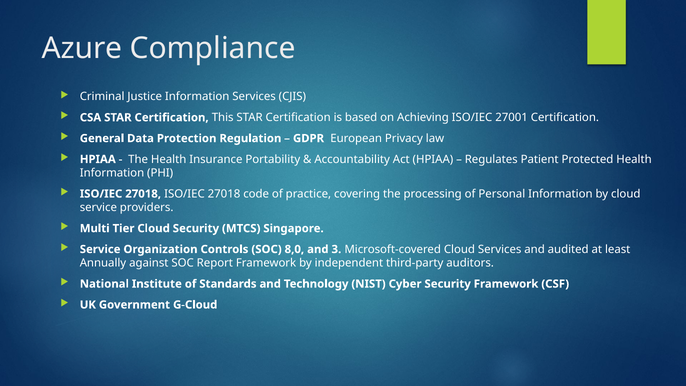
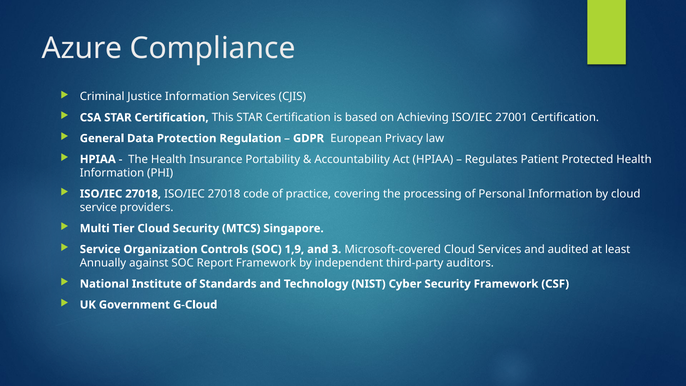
8,0: 8,0 -> 1,9 (294, 249)
